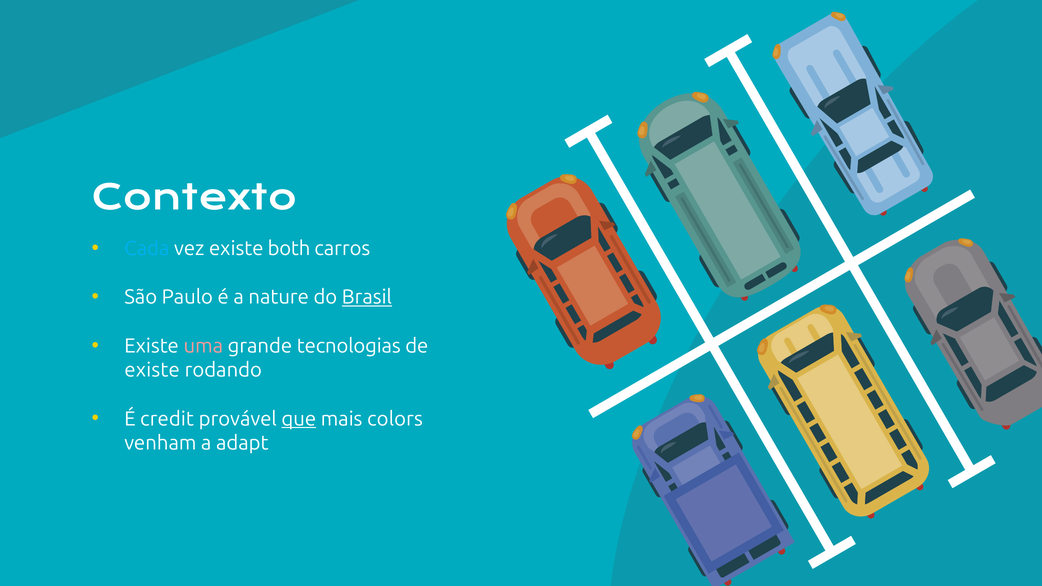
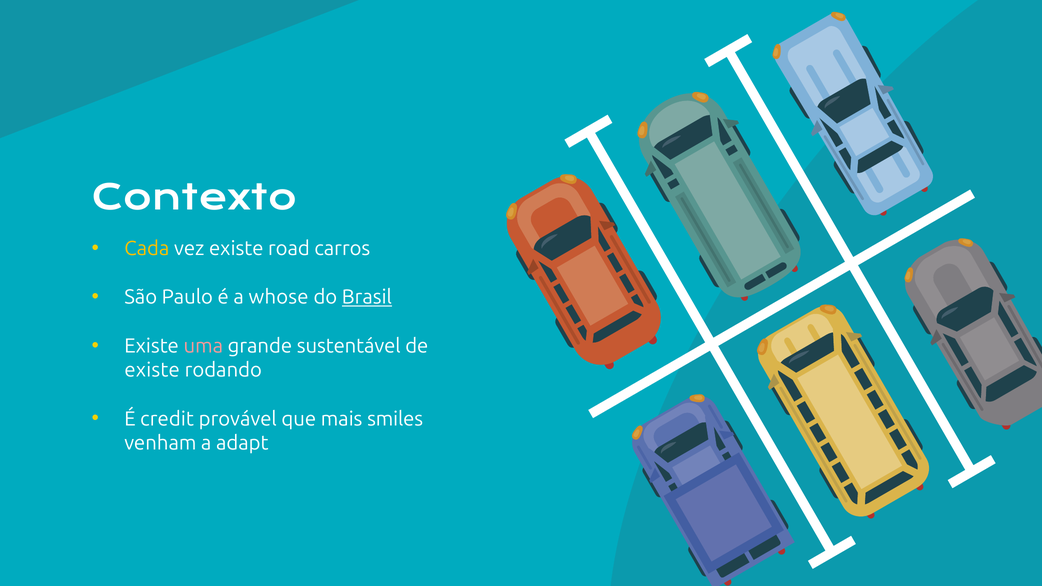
Cada colour: light blue -> yellow (147, 249)
both: both -> road (289, 249)
nature: nature -> whose (279, 297)
tecnologias: tecnologias -> sustentável (349, 346)
que underline: present -> none (299, 419)
colors: colors -> smiles (395, 419)
